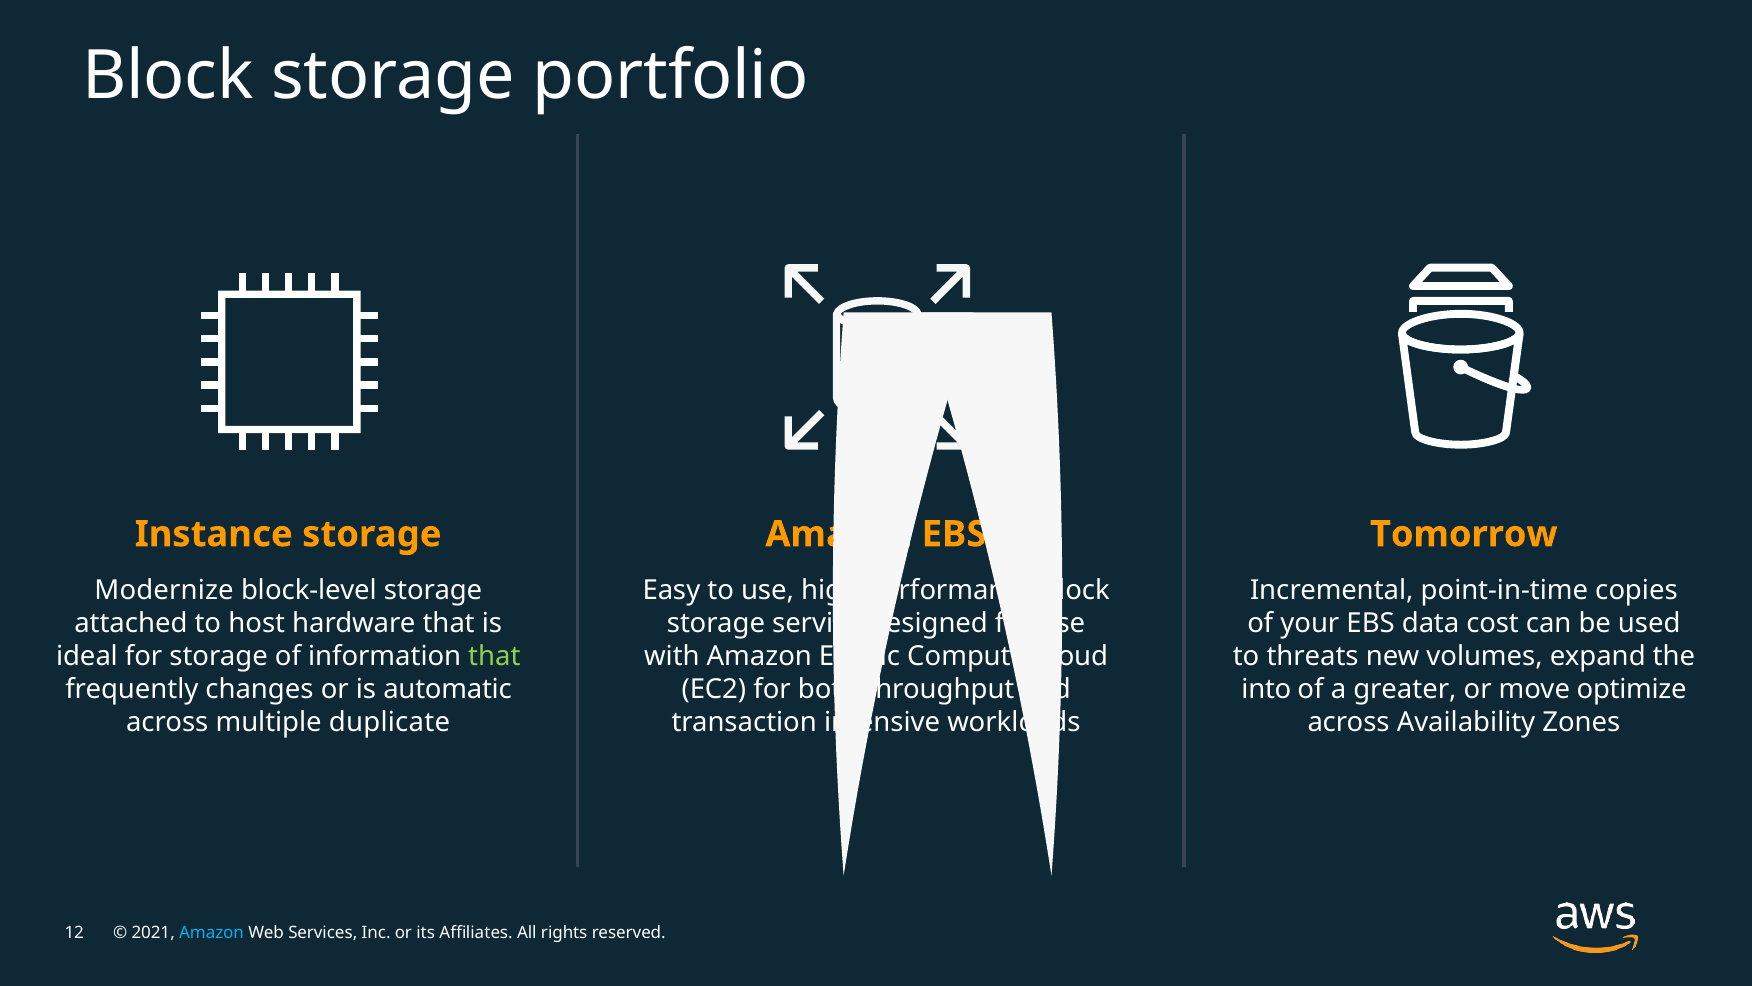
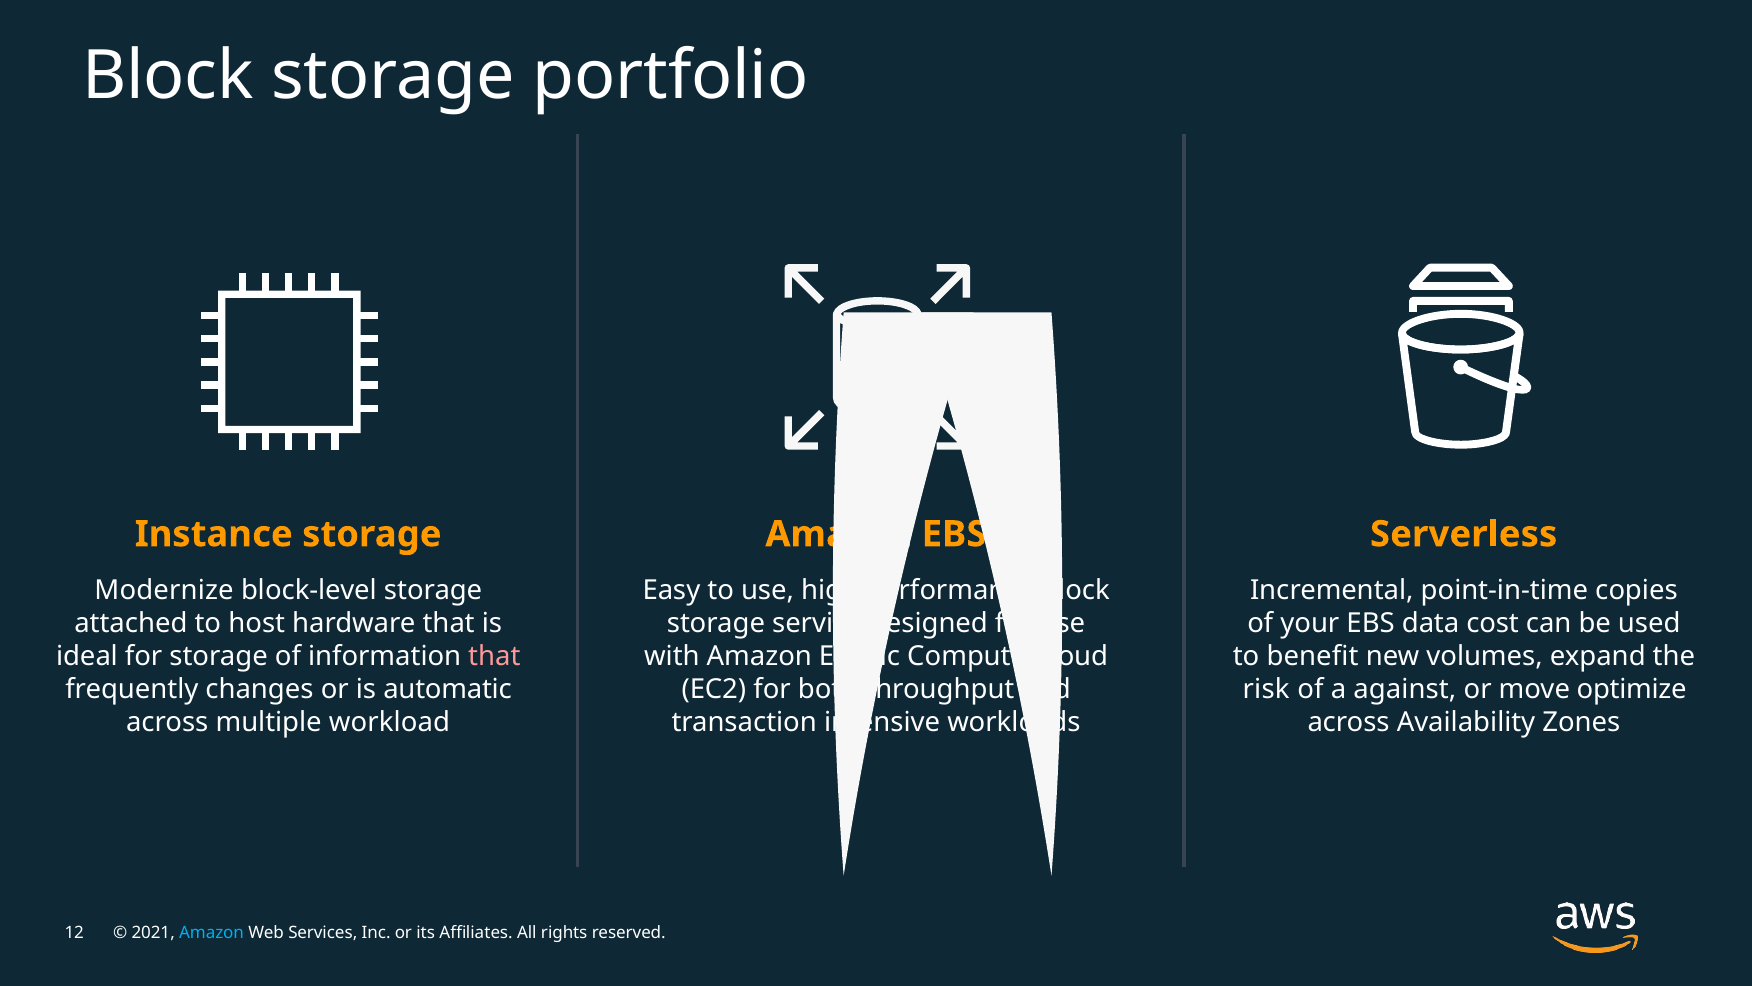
Tomorrow: Tomorrow -> Serverless (1464, 534)
that colour: light green -> pink (494, 656)
threats: threats -> benefit (1313, 656)
into: into -> risk (1266, 689)
greater: greater -> against (1405, 689)
duplicate: duplicate -> workload (390, 722)
